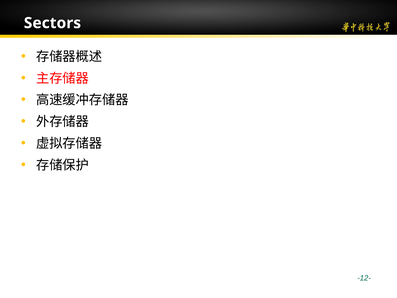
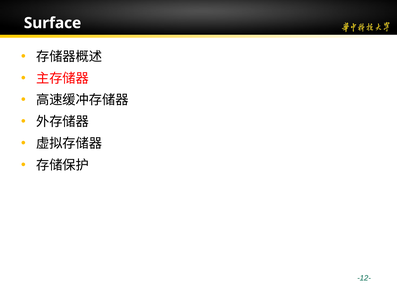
Sectors: Sectors -> Surface (53, 23)
